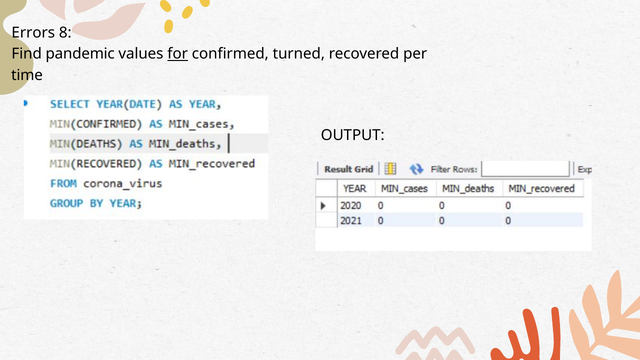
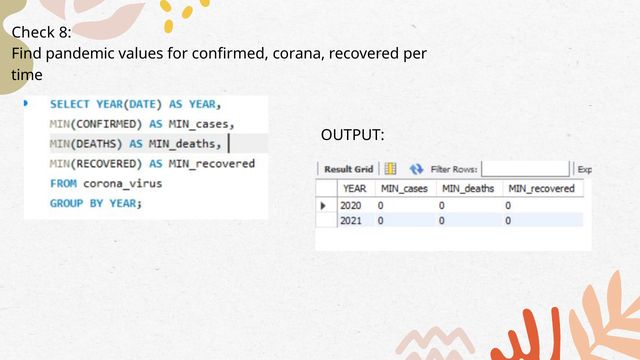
Errors: Errors -> Check (33, 33)
for underline: present -> none (178, 54)
turned: turned -> corana (299, 54)
